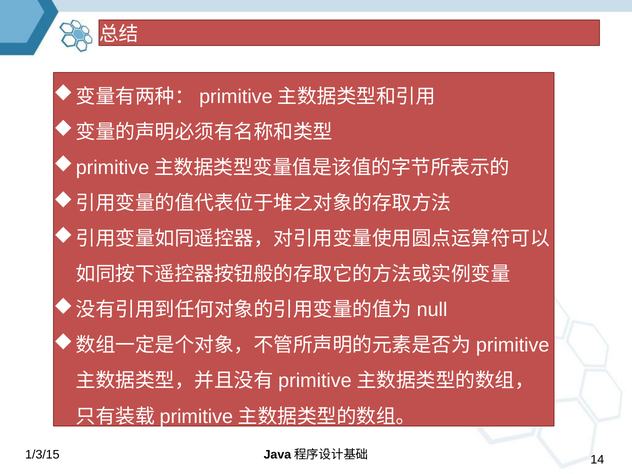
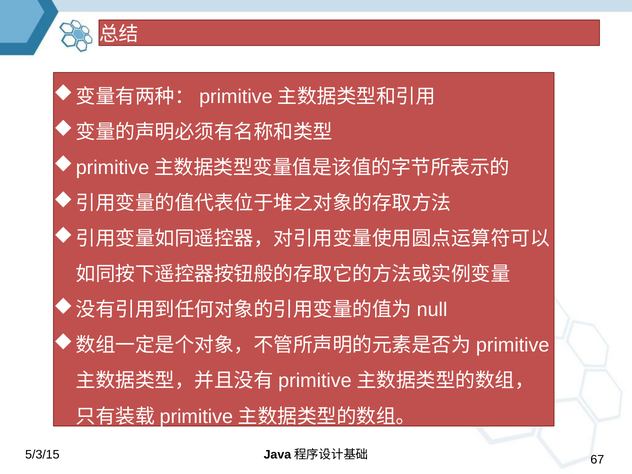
1/3/15: 1/3/15 -> 5/3/15 (42, 455)
14: 14 -> 67 (597, 460)
